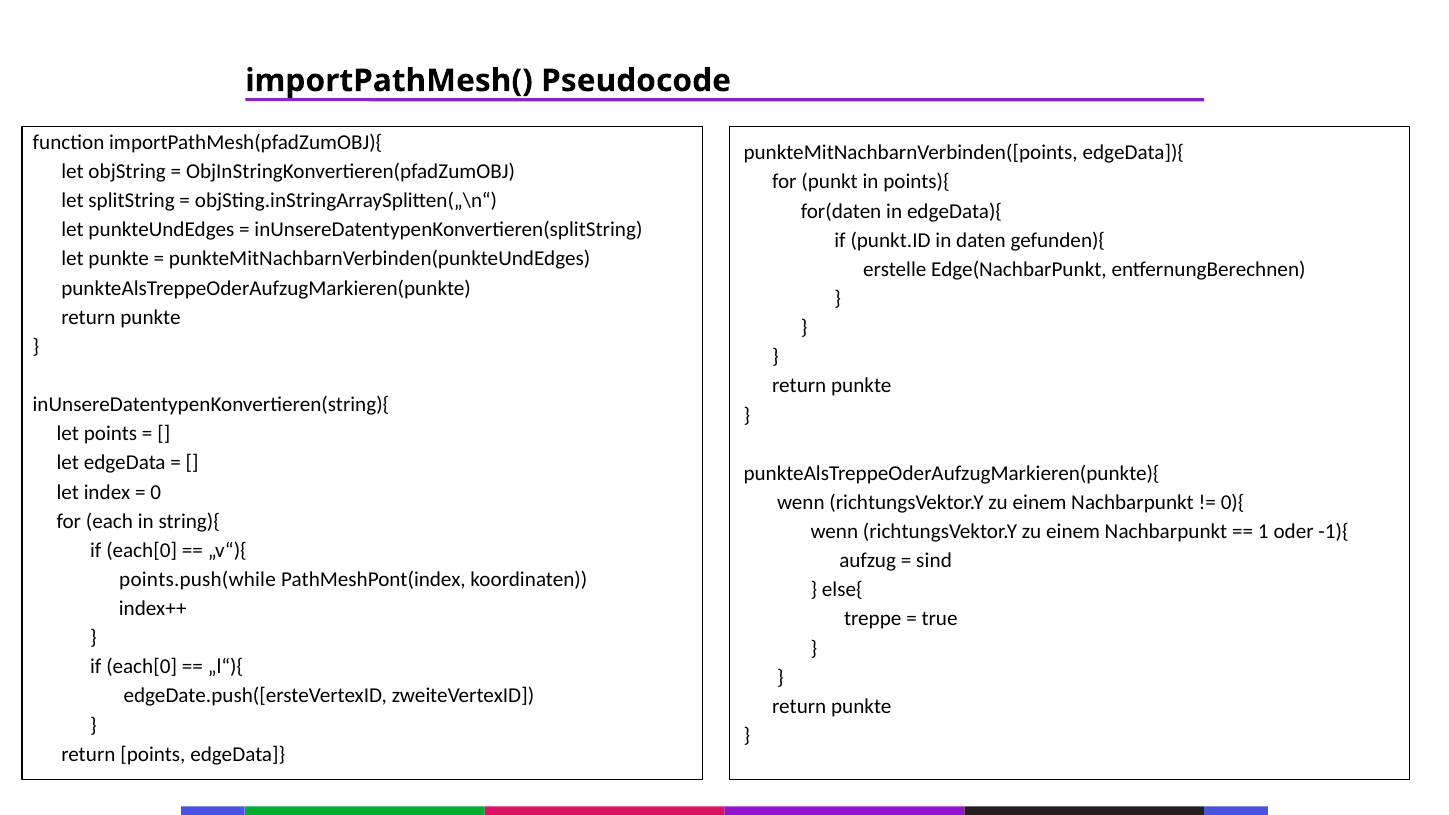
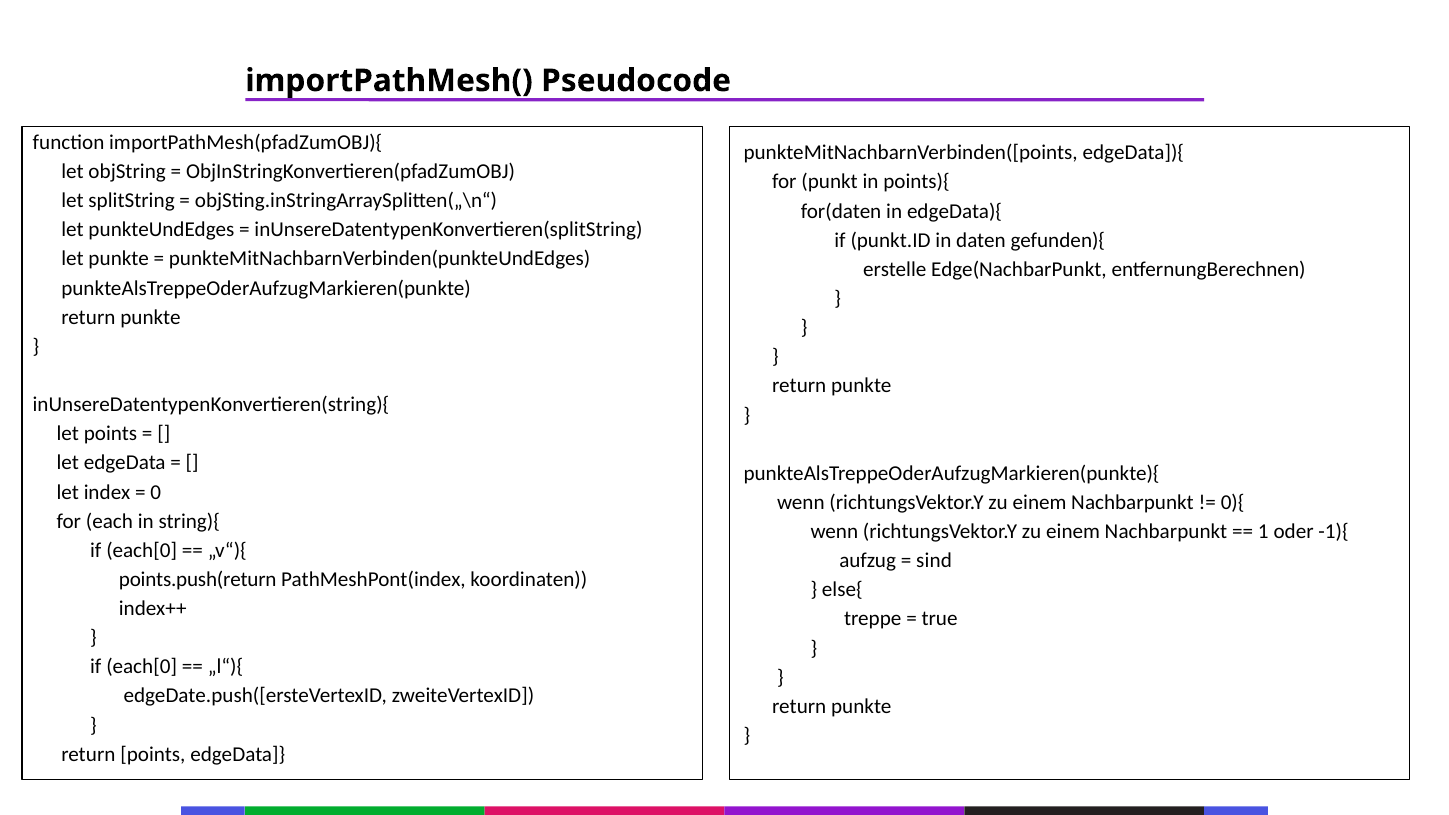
points.push(while: points.push(while -> points.push(return (198, 580)
